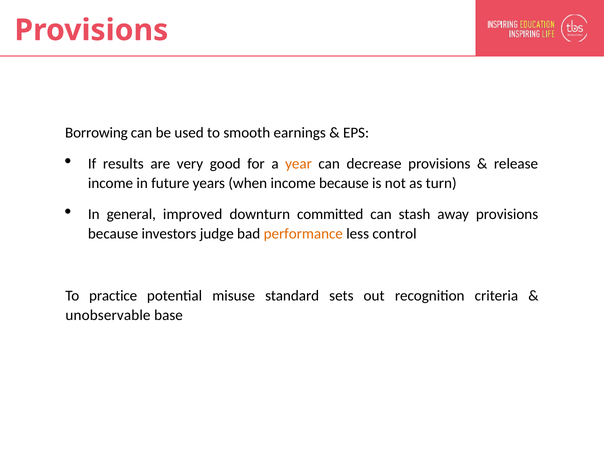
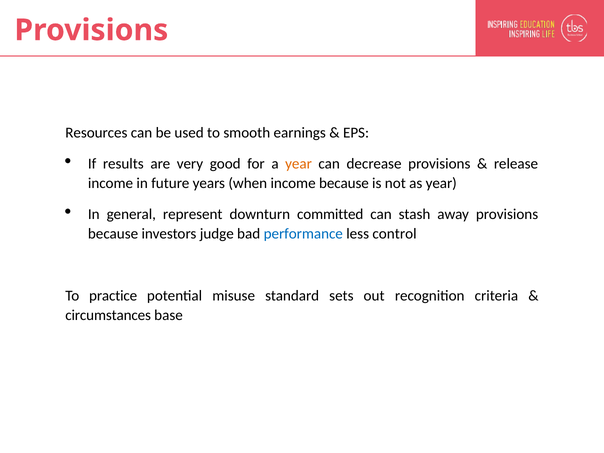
Borrowing: Borrowing -> Resources (96, 133)
as turn: turn -> year (441, 183)
improved: improved -> represent (193, 214)
performance colour: orange -> blue (303, 234)
unobservable: unobservable -> circumstances (108, 315)
